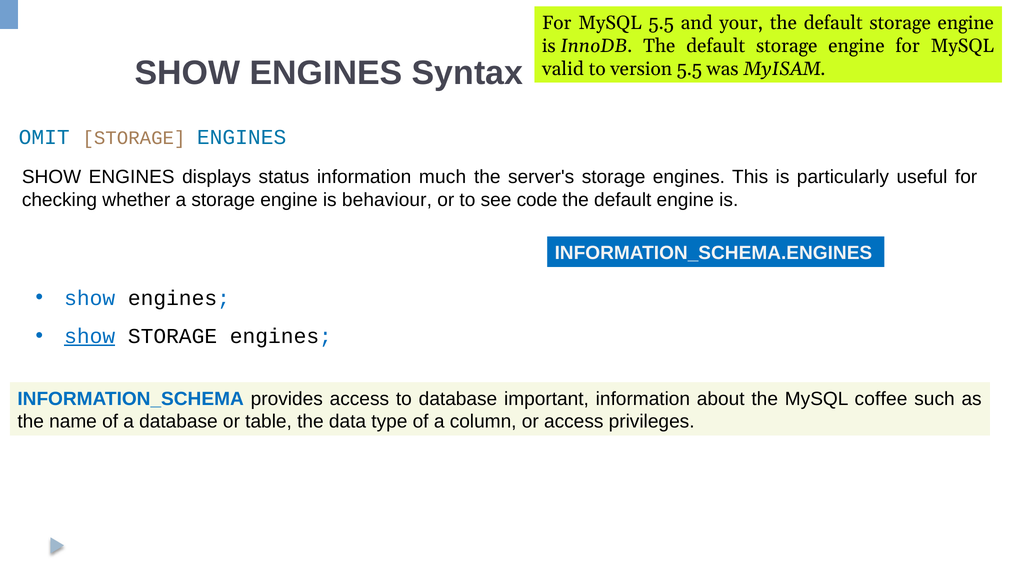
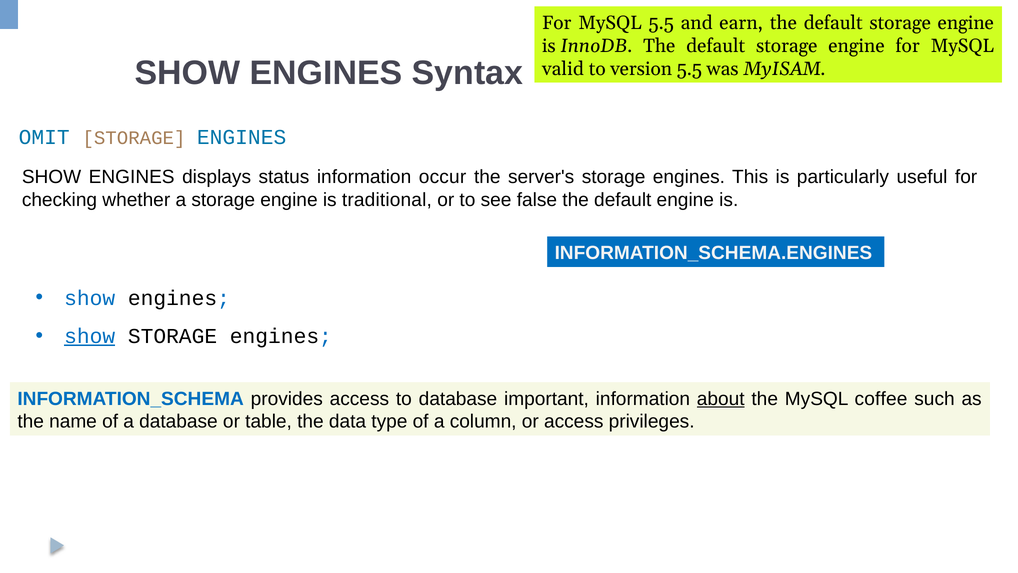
your: your -> earn (741, 23)
much: much -> occur (443, 177)
behaviour: behaviour -> traditional (387, 200)
code: code -> false (537, 200)
about underline: none -> present (721, 398)
